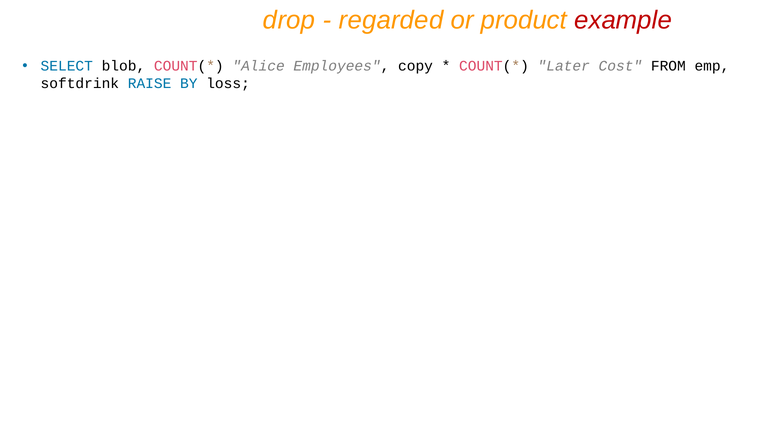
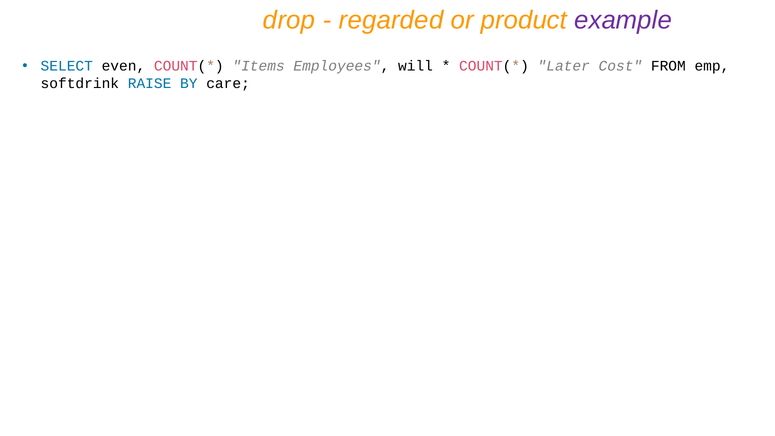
example colour: red -> purple (623, 20)
blob: blob -> even (123, 66)
Alice: Alice -> Items (259, 66)
copy: copy -> will (416, 66)
loss: loss -> care (228, 83)
